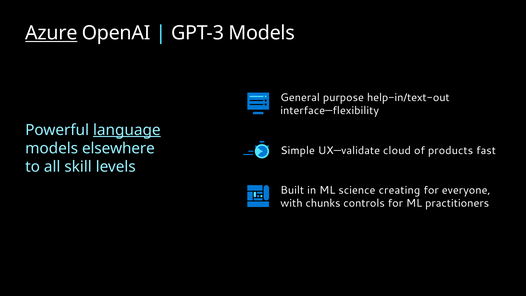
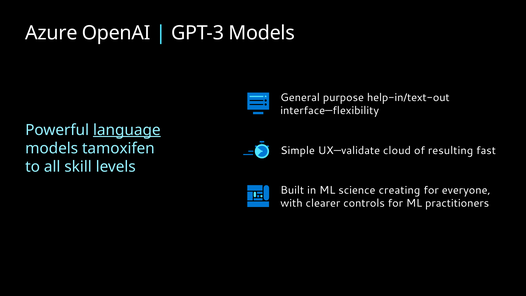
Azure underline: present -> none (51, 33)
elsewhere: elsewhere -> tamoxifen (118, 148)
products: products -> resulting (451, 150)
chunks: chunks -> clearer (323, 203)
